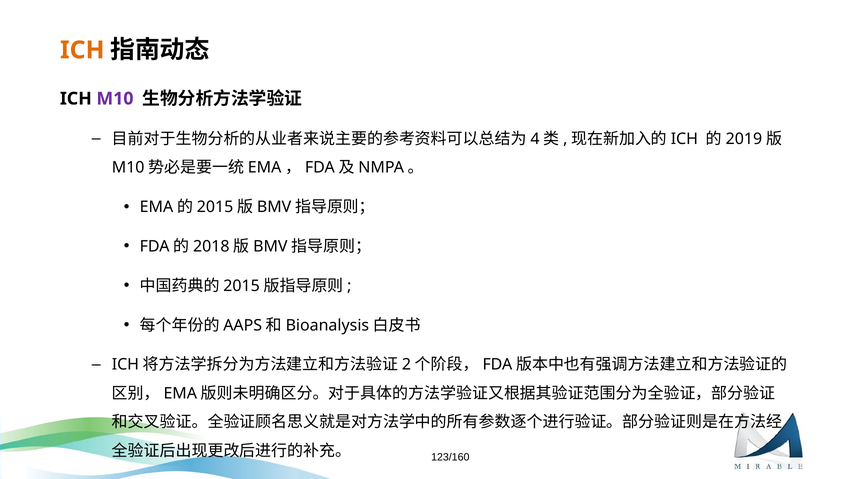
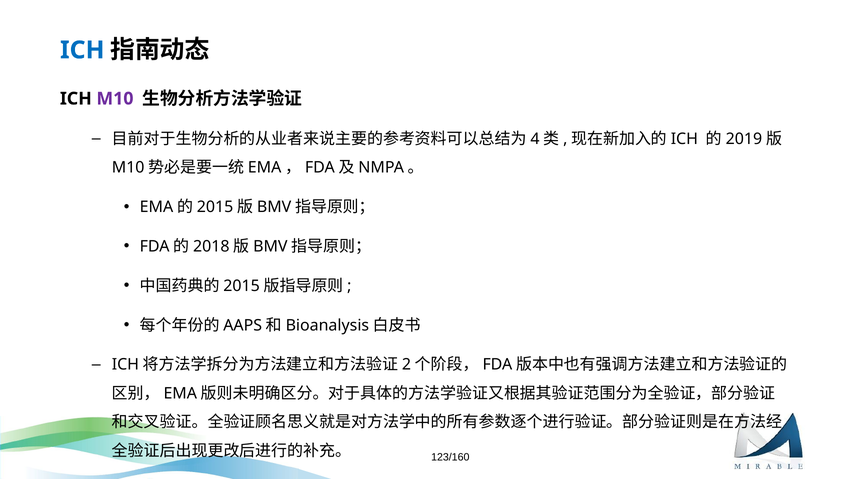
ICH colour: orange -> blue (82, 50)
